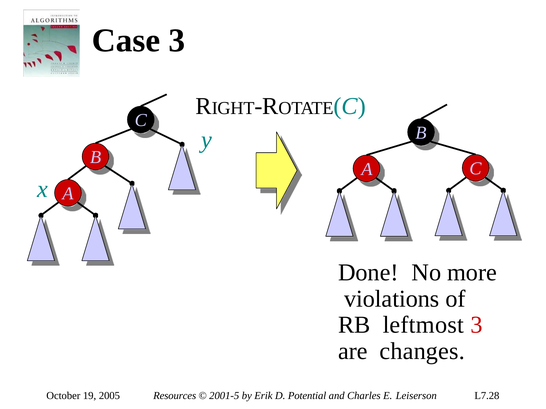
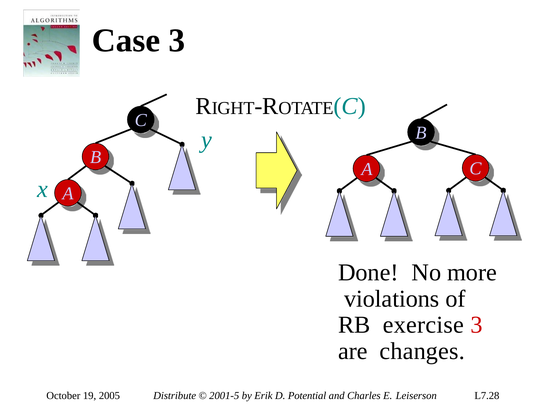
leftmost: leftmost -> exercise (423, 325)
Resources: Resources -> Distribute (175, 396)
